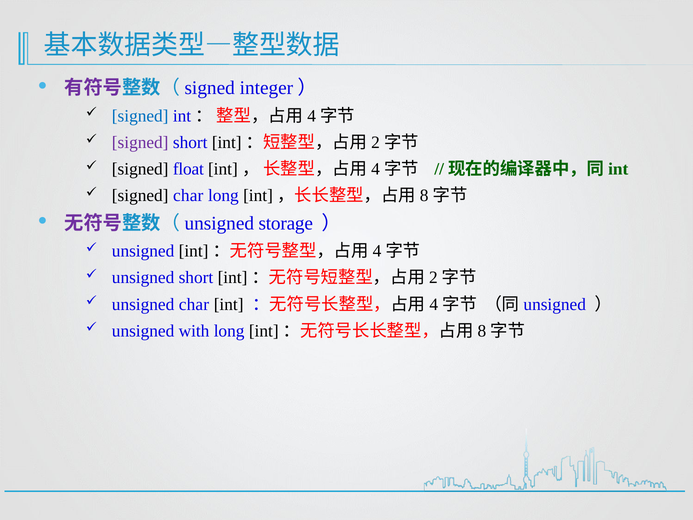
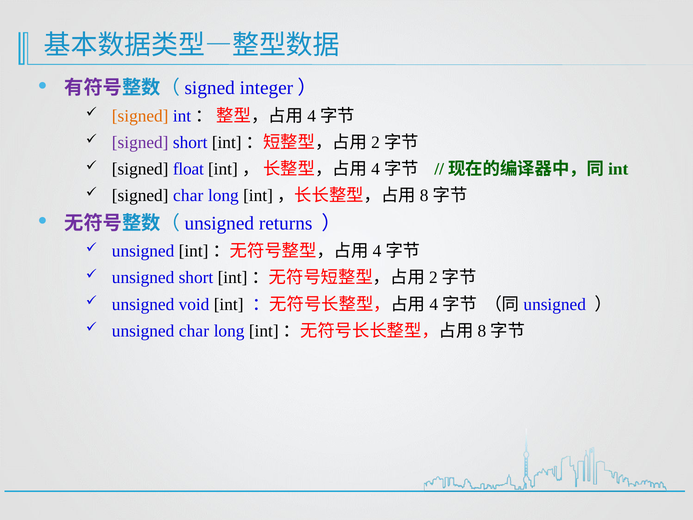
signed colour: blue -> orange (140, 116)
storage: storage -> returns (286, 223)
unsigned char: char -> void (194, 304)
unsigned with: with -> char (194, 331)
